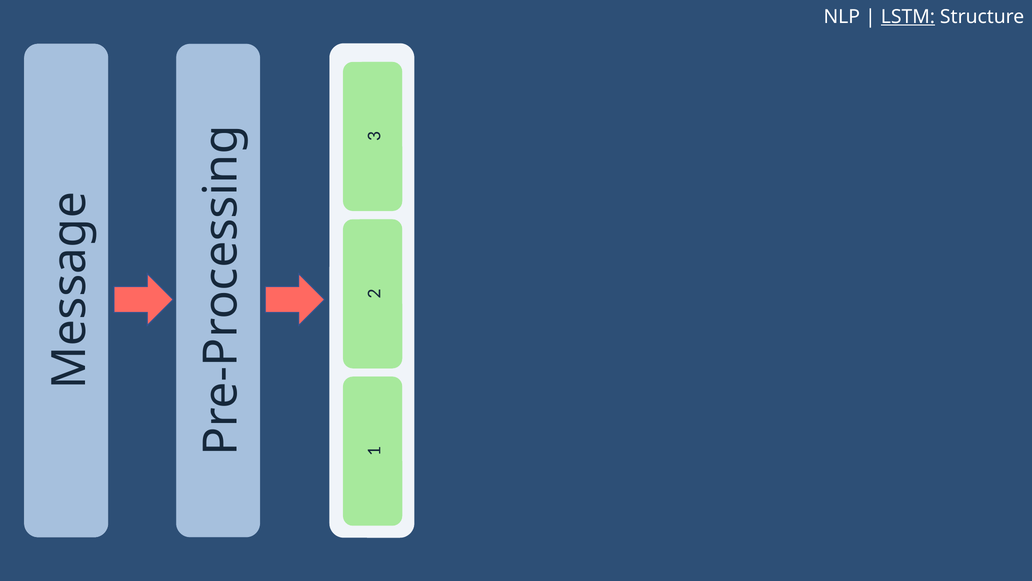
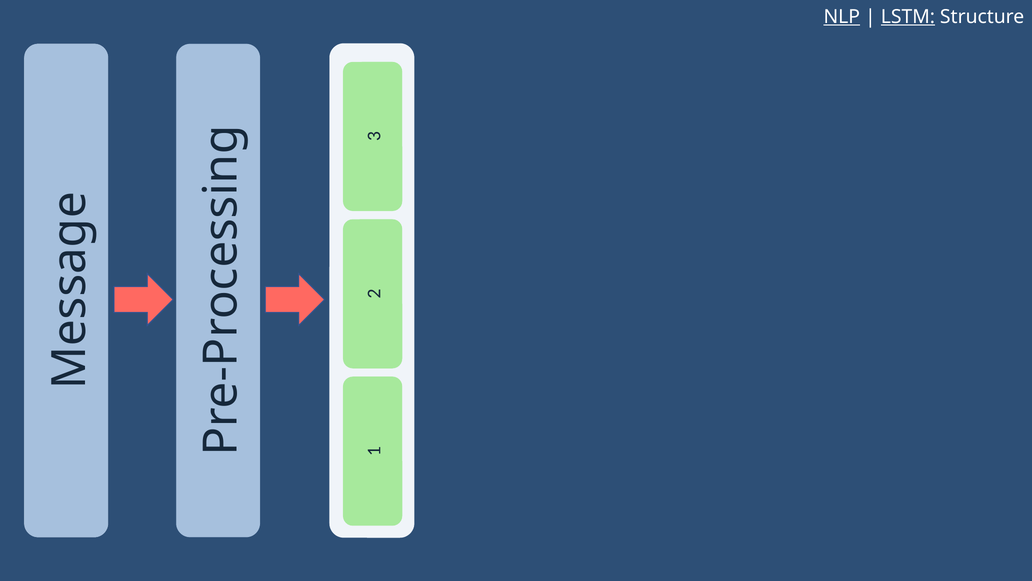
NLP underline: none -> present (842, 17)
